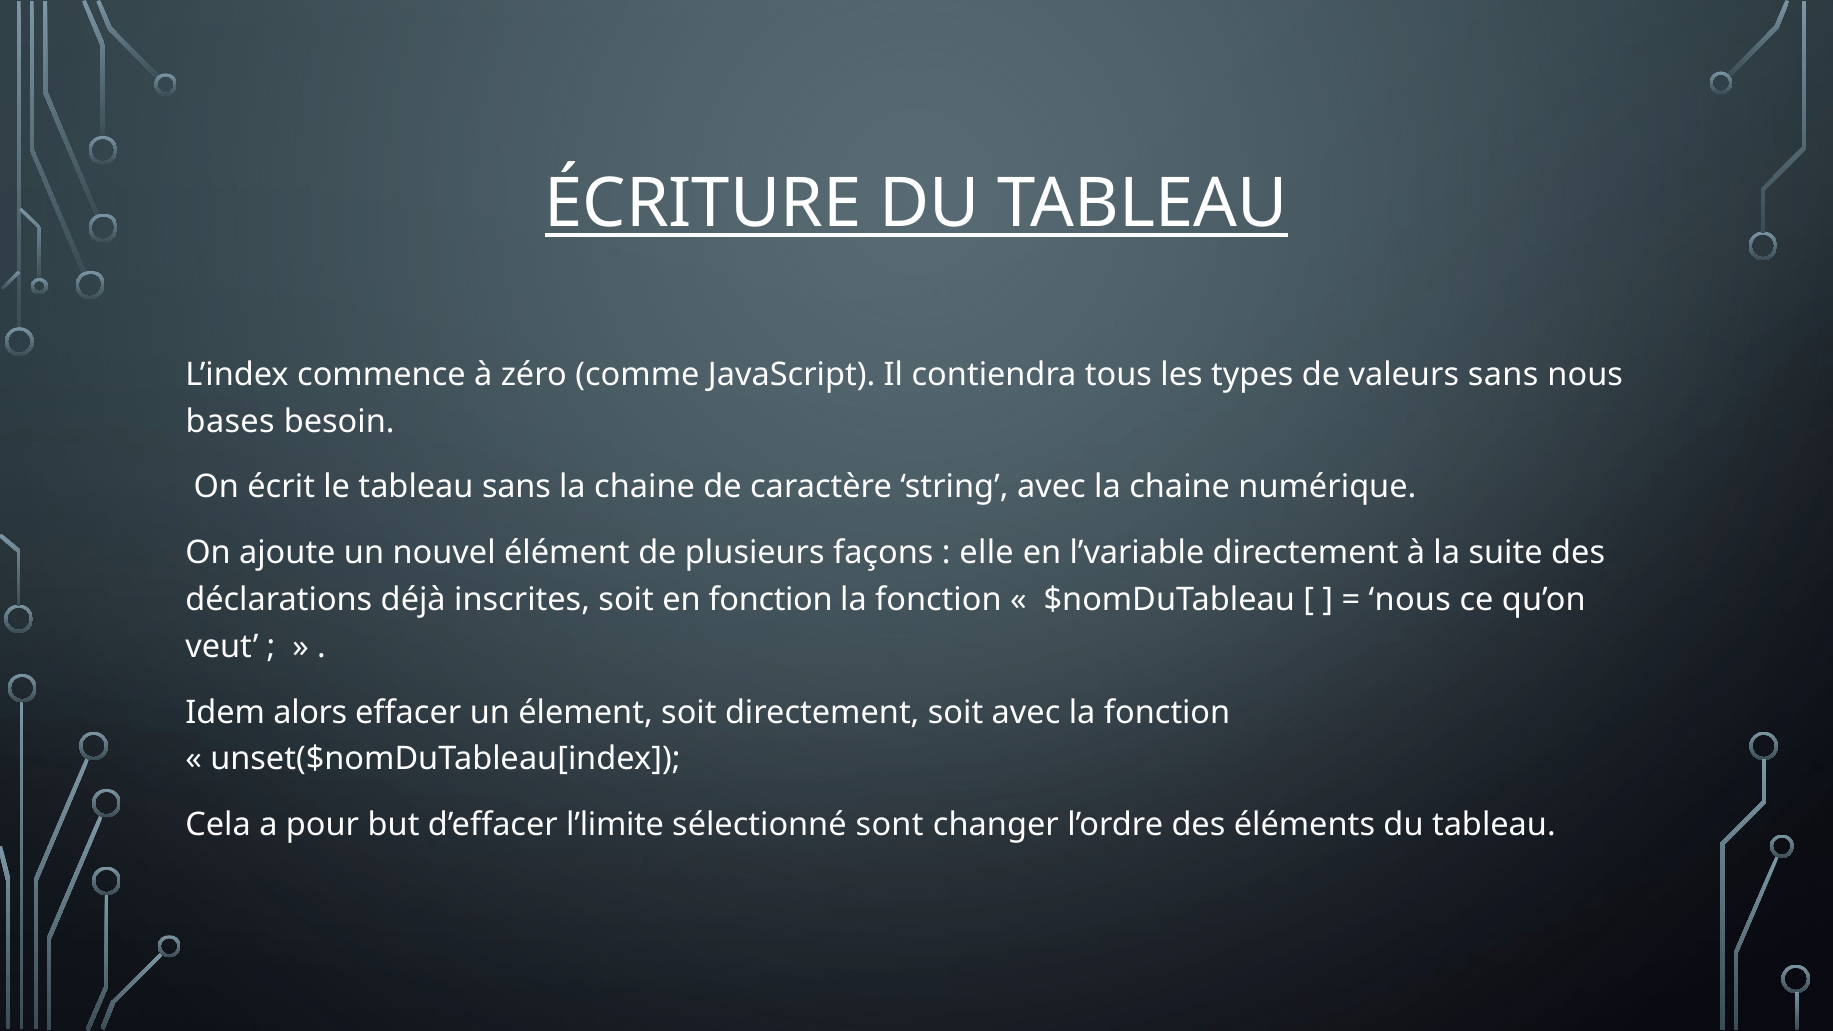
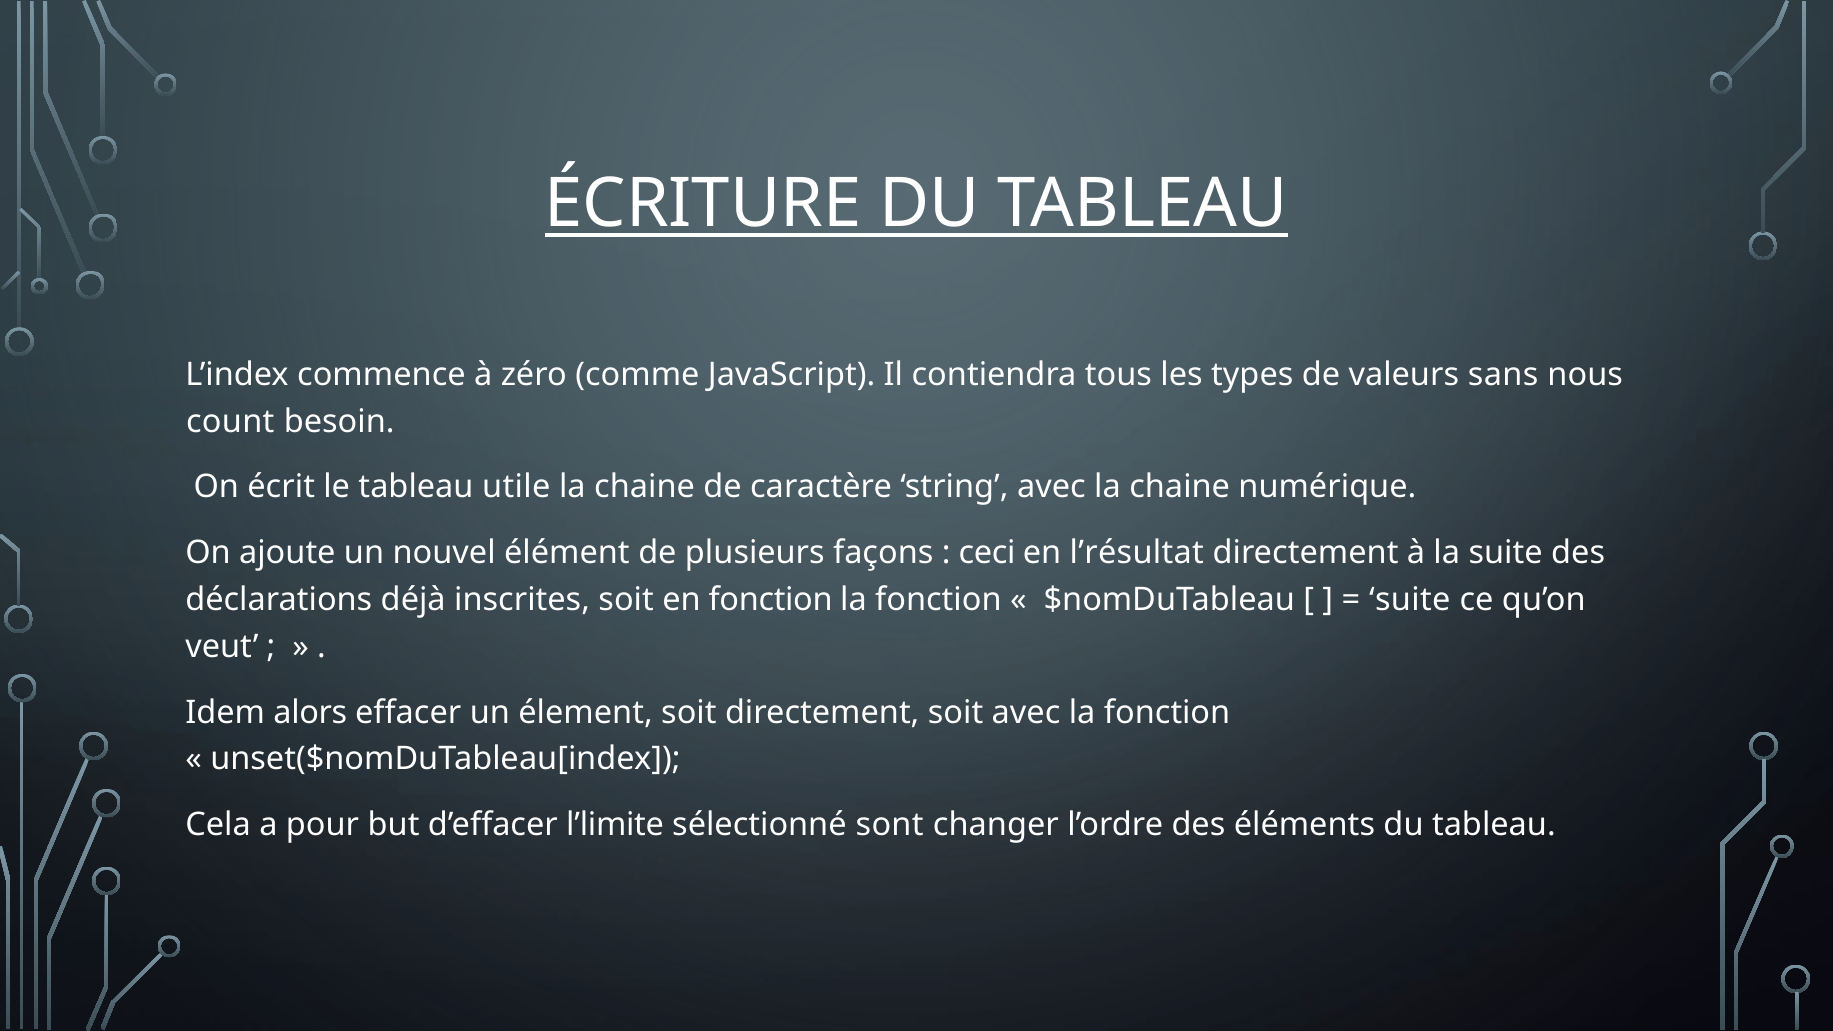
bases: bases -> count (230, 421)
tableau sans: sans -> utile (516, 487)
elle: elle -> ceci (987, 553)
l’variable: l’variable -> l’résultat (1137, 553)
nous: nous -> suite (1410, 600)
